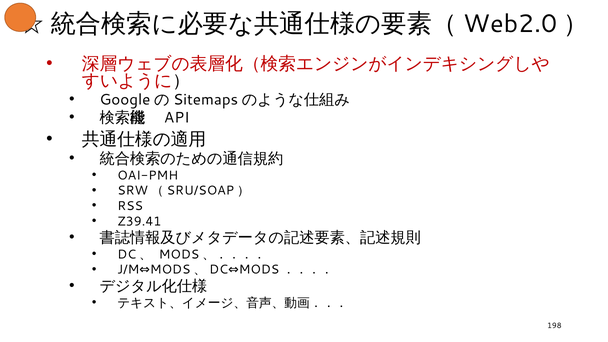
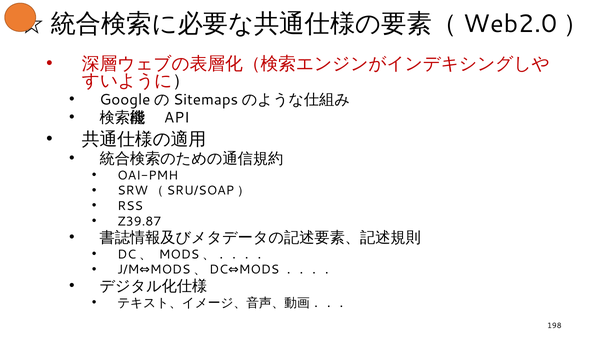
Z39.41: Z39.41 -> Z39.87 (139, 221)
